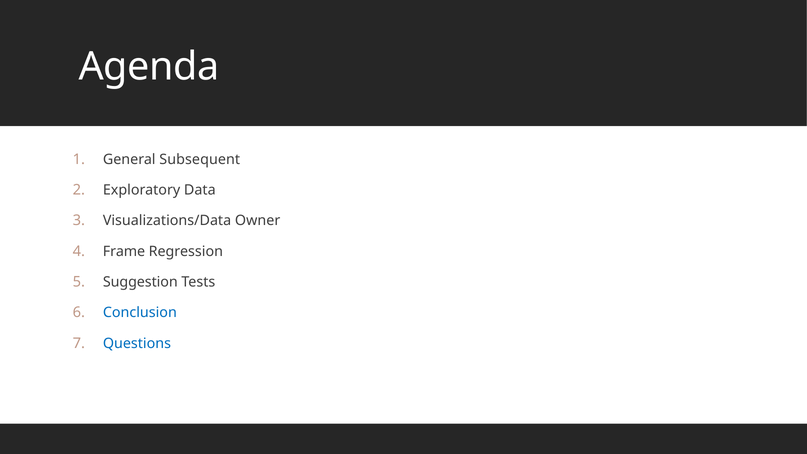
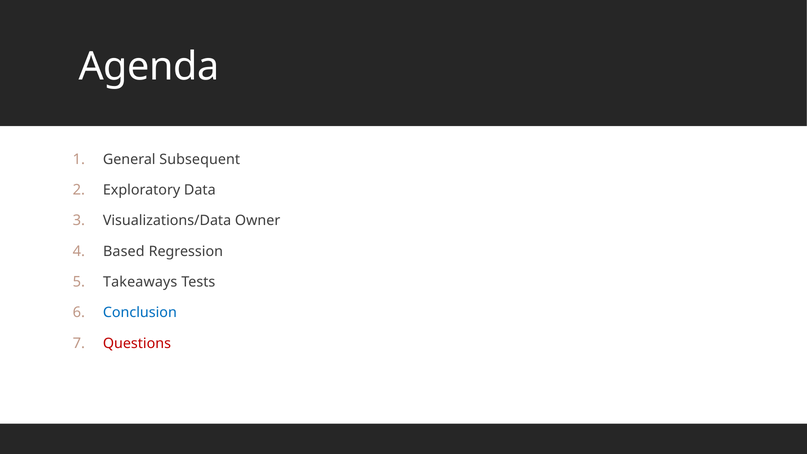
Frame: Frame -> Based (124, 251)
Suggestion: Suggestion -> Takeaways (140, 282)
Questions colour: blue -> red (137, 343)
